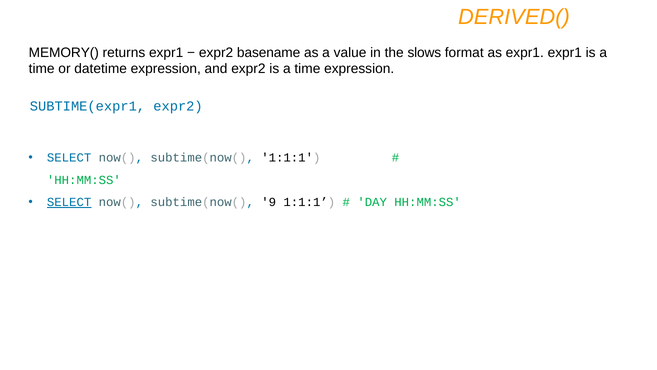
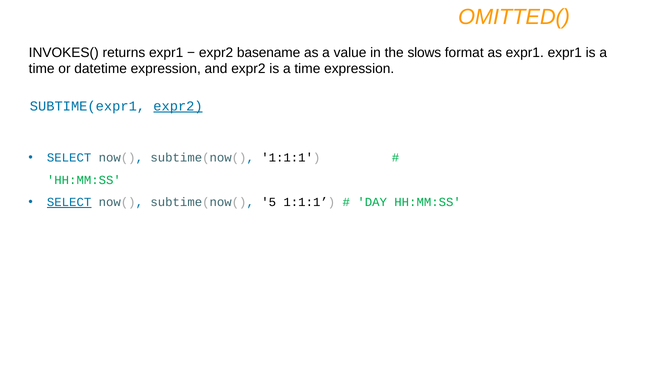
DERIVED(: DERIVED( -> OMITTED( (514, 17)
MEMORY(: MEMORY( -> INVOKES( (64, 52)
expr2 underline: none -> present (178, 106)
9: 9 -> 5 (269, 202)
